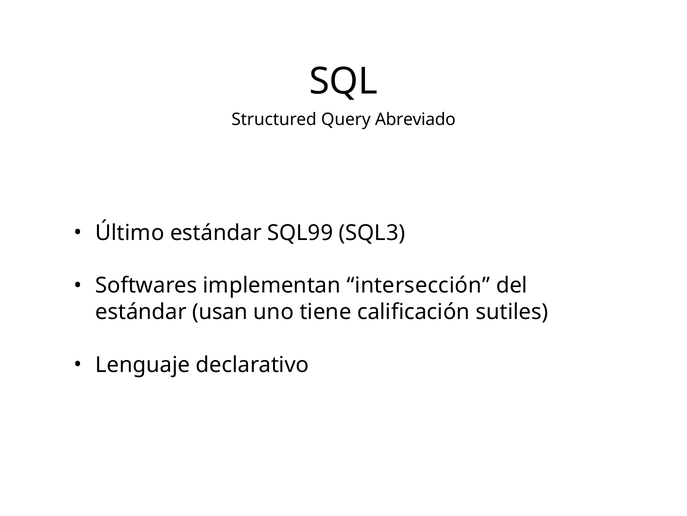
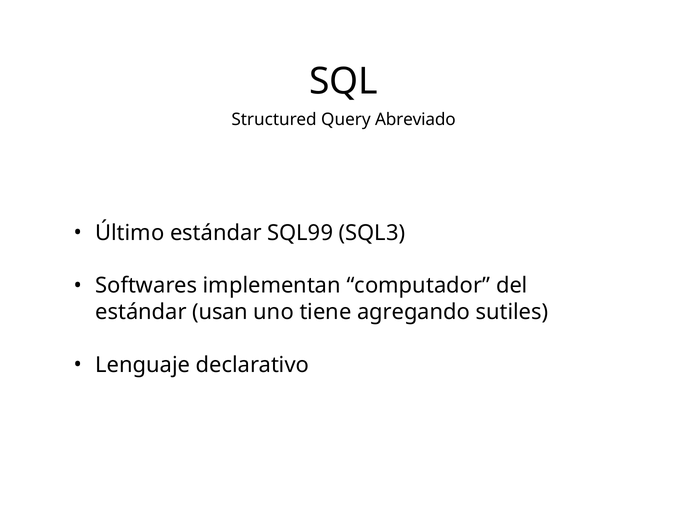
intersección: intersección -> computador (418, 285)
calificación: calificación -> agregando (413, 312)
